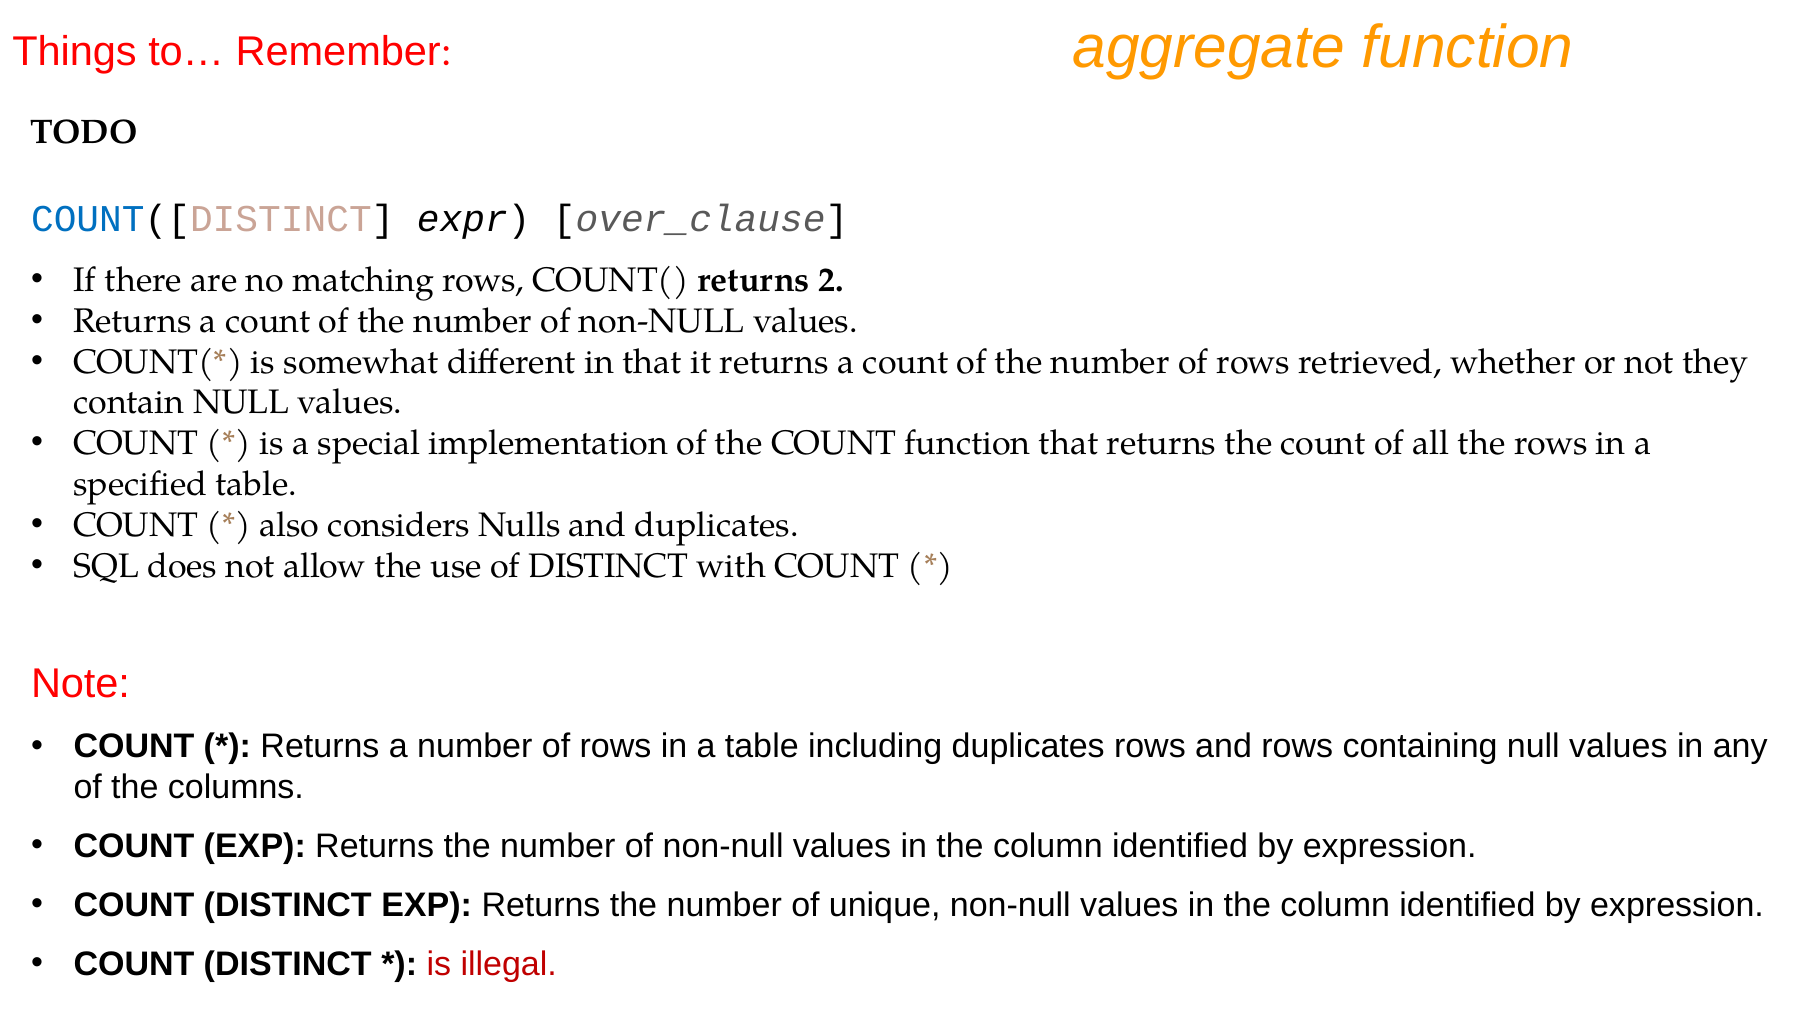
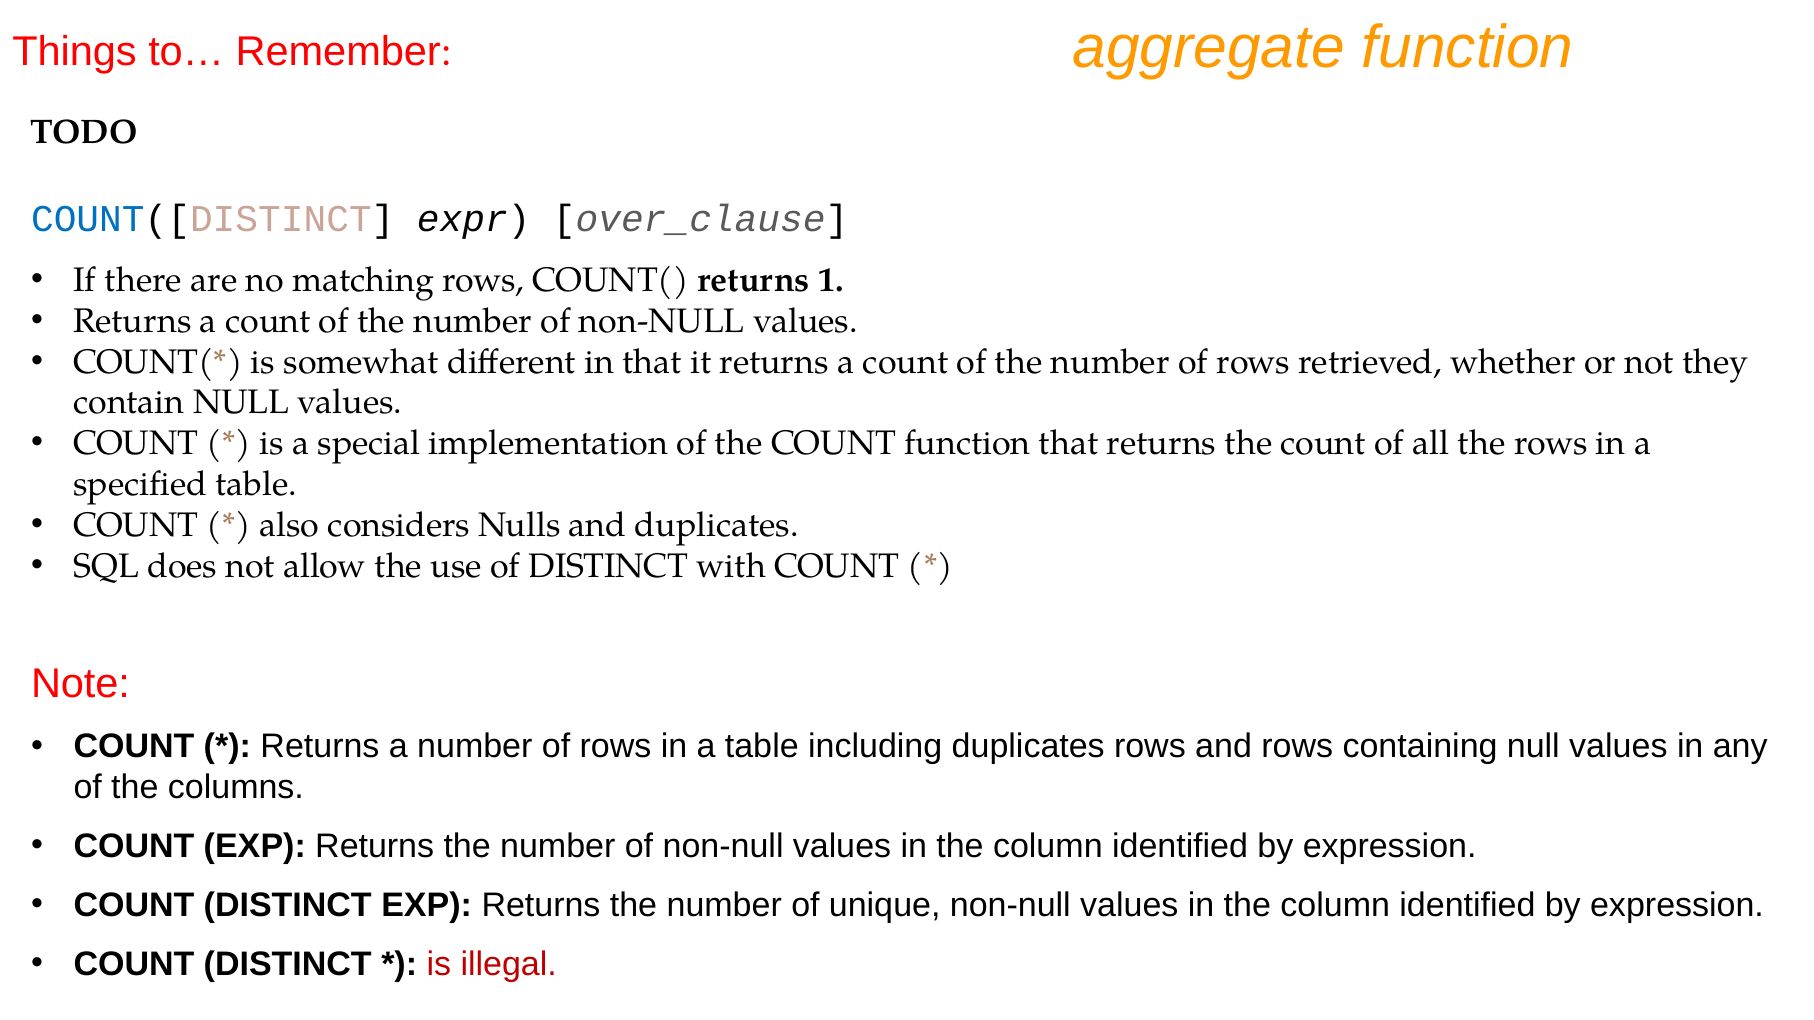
2: 2 -> 1 (831, 280)
